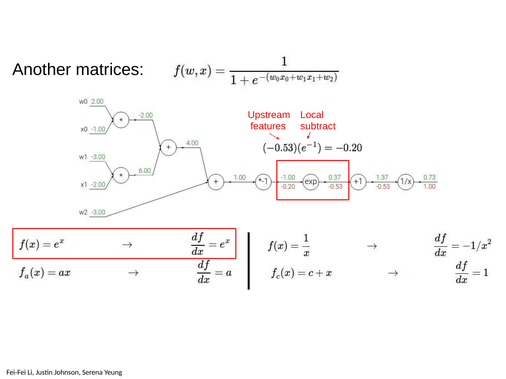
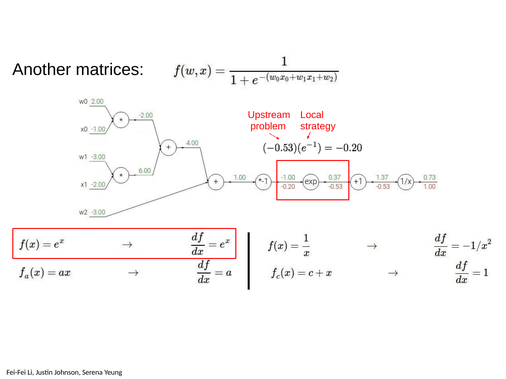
features: features -> problem (268, 127)
subtract: subtract -> strategy (318, 127)
